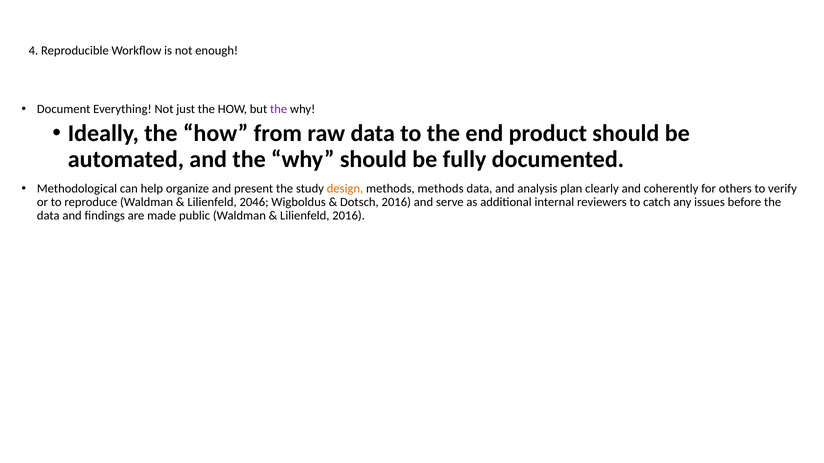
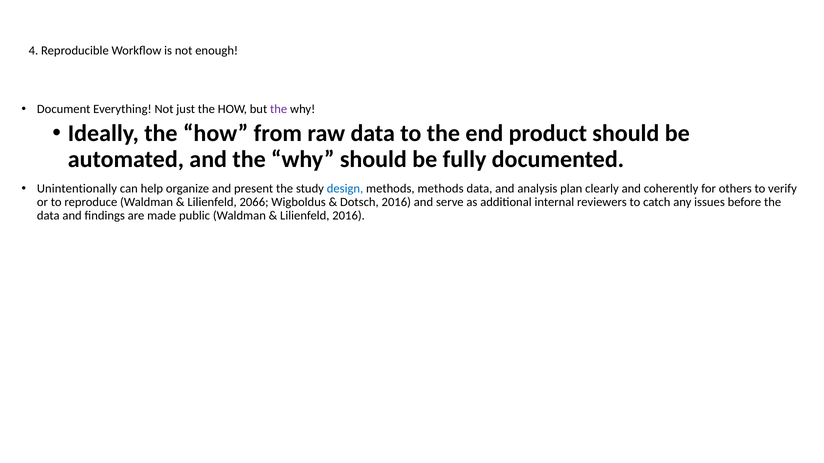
Methodological: Methodological -> Unintentionally (77, 189)
design colour: orange -> blue (345, 189)
2046: 2046 -> 2066 (254, 202)
